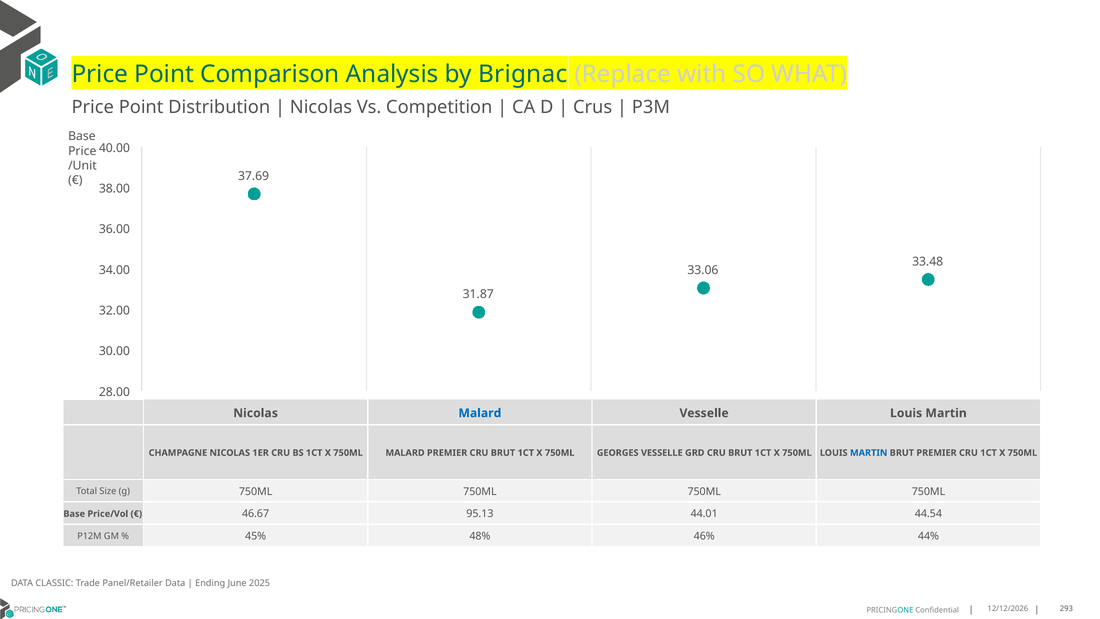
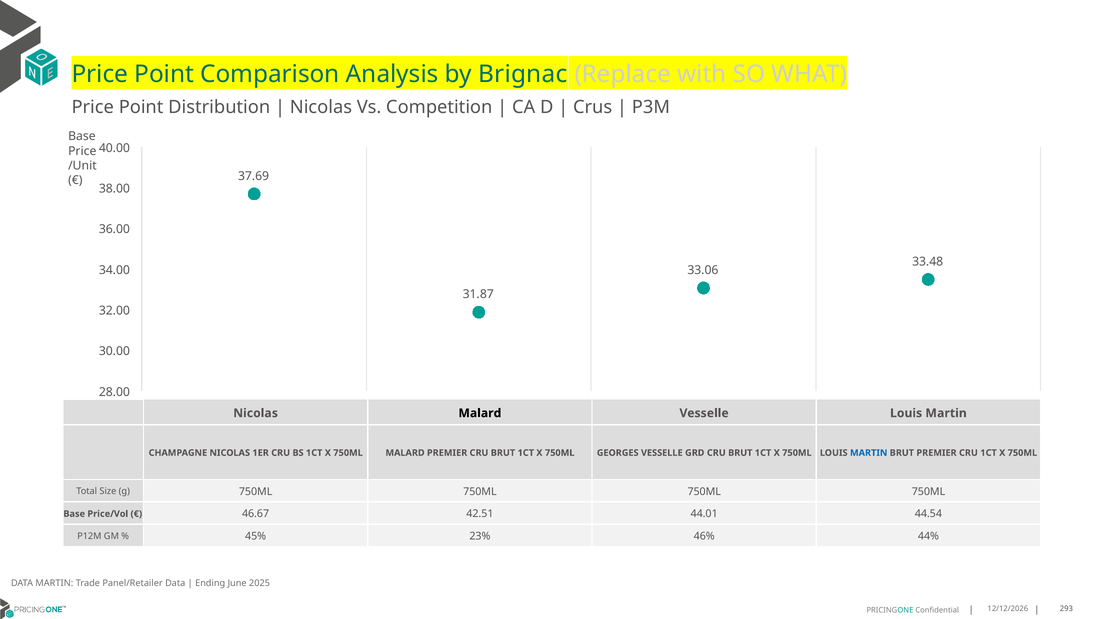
Malard colour: blue -> black (480, 413)
95.13: 95.13 -> 42.51 (480, 514)
48%: 48% -> 23% (480, 536)
DATA CLASSIC: CLASSIC -> MARTIN (54, 583)
